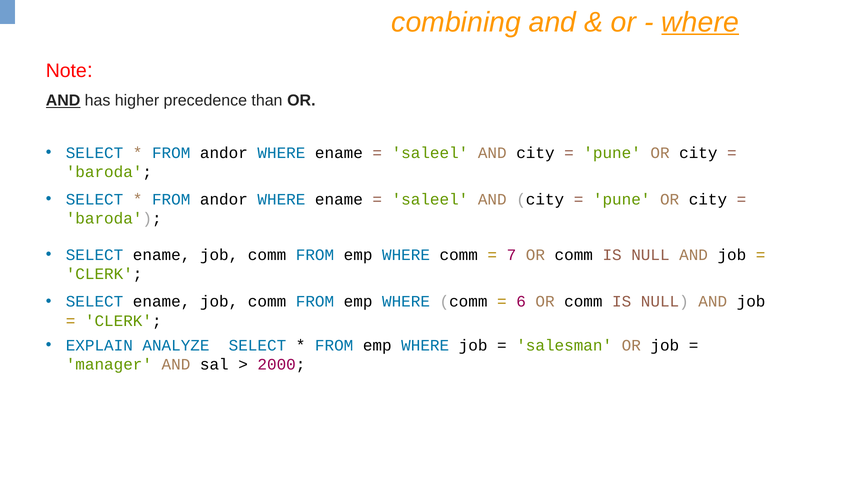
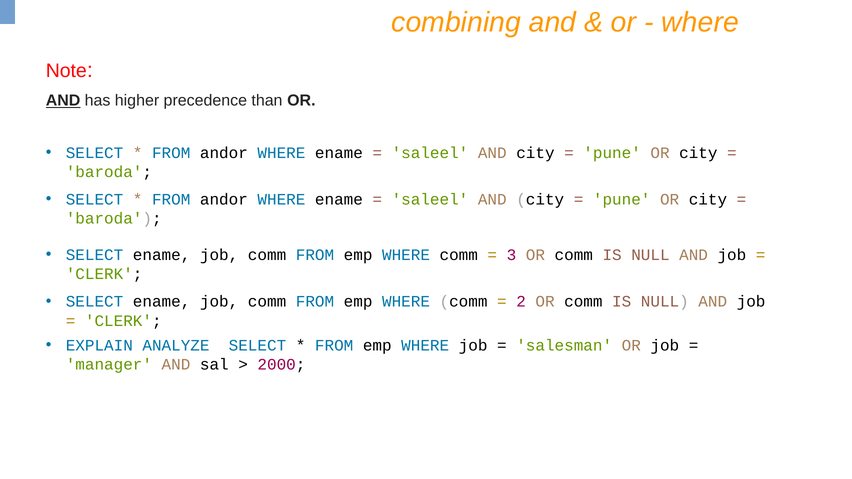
where underline: present -> none (700, 22)
7: 7 -> 3 (511, 255)
6: 6 -> 2 (521, 302)
